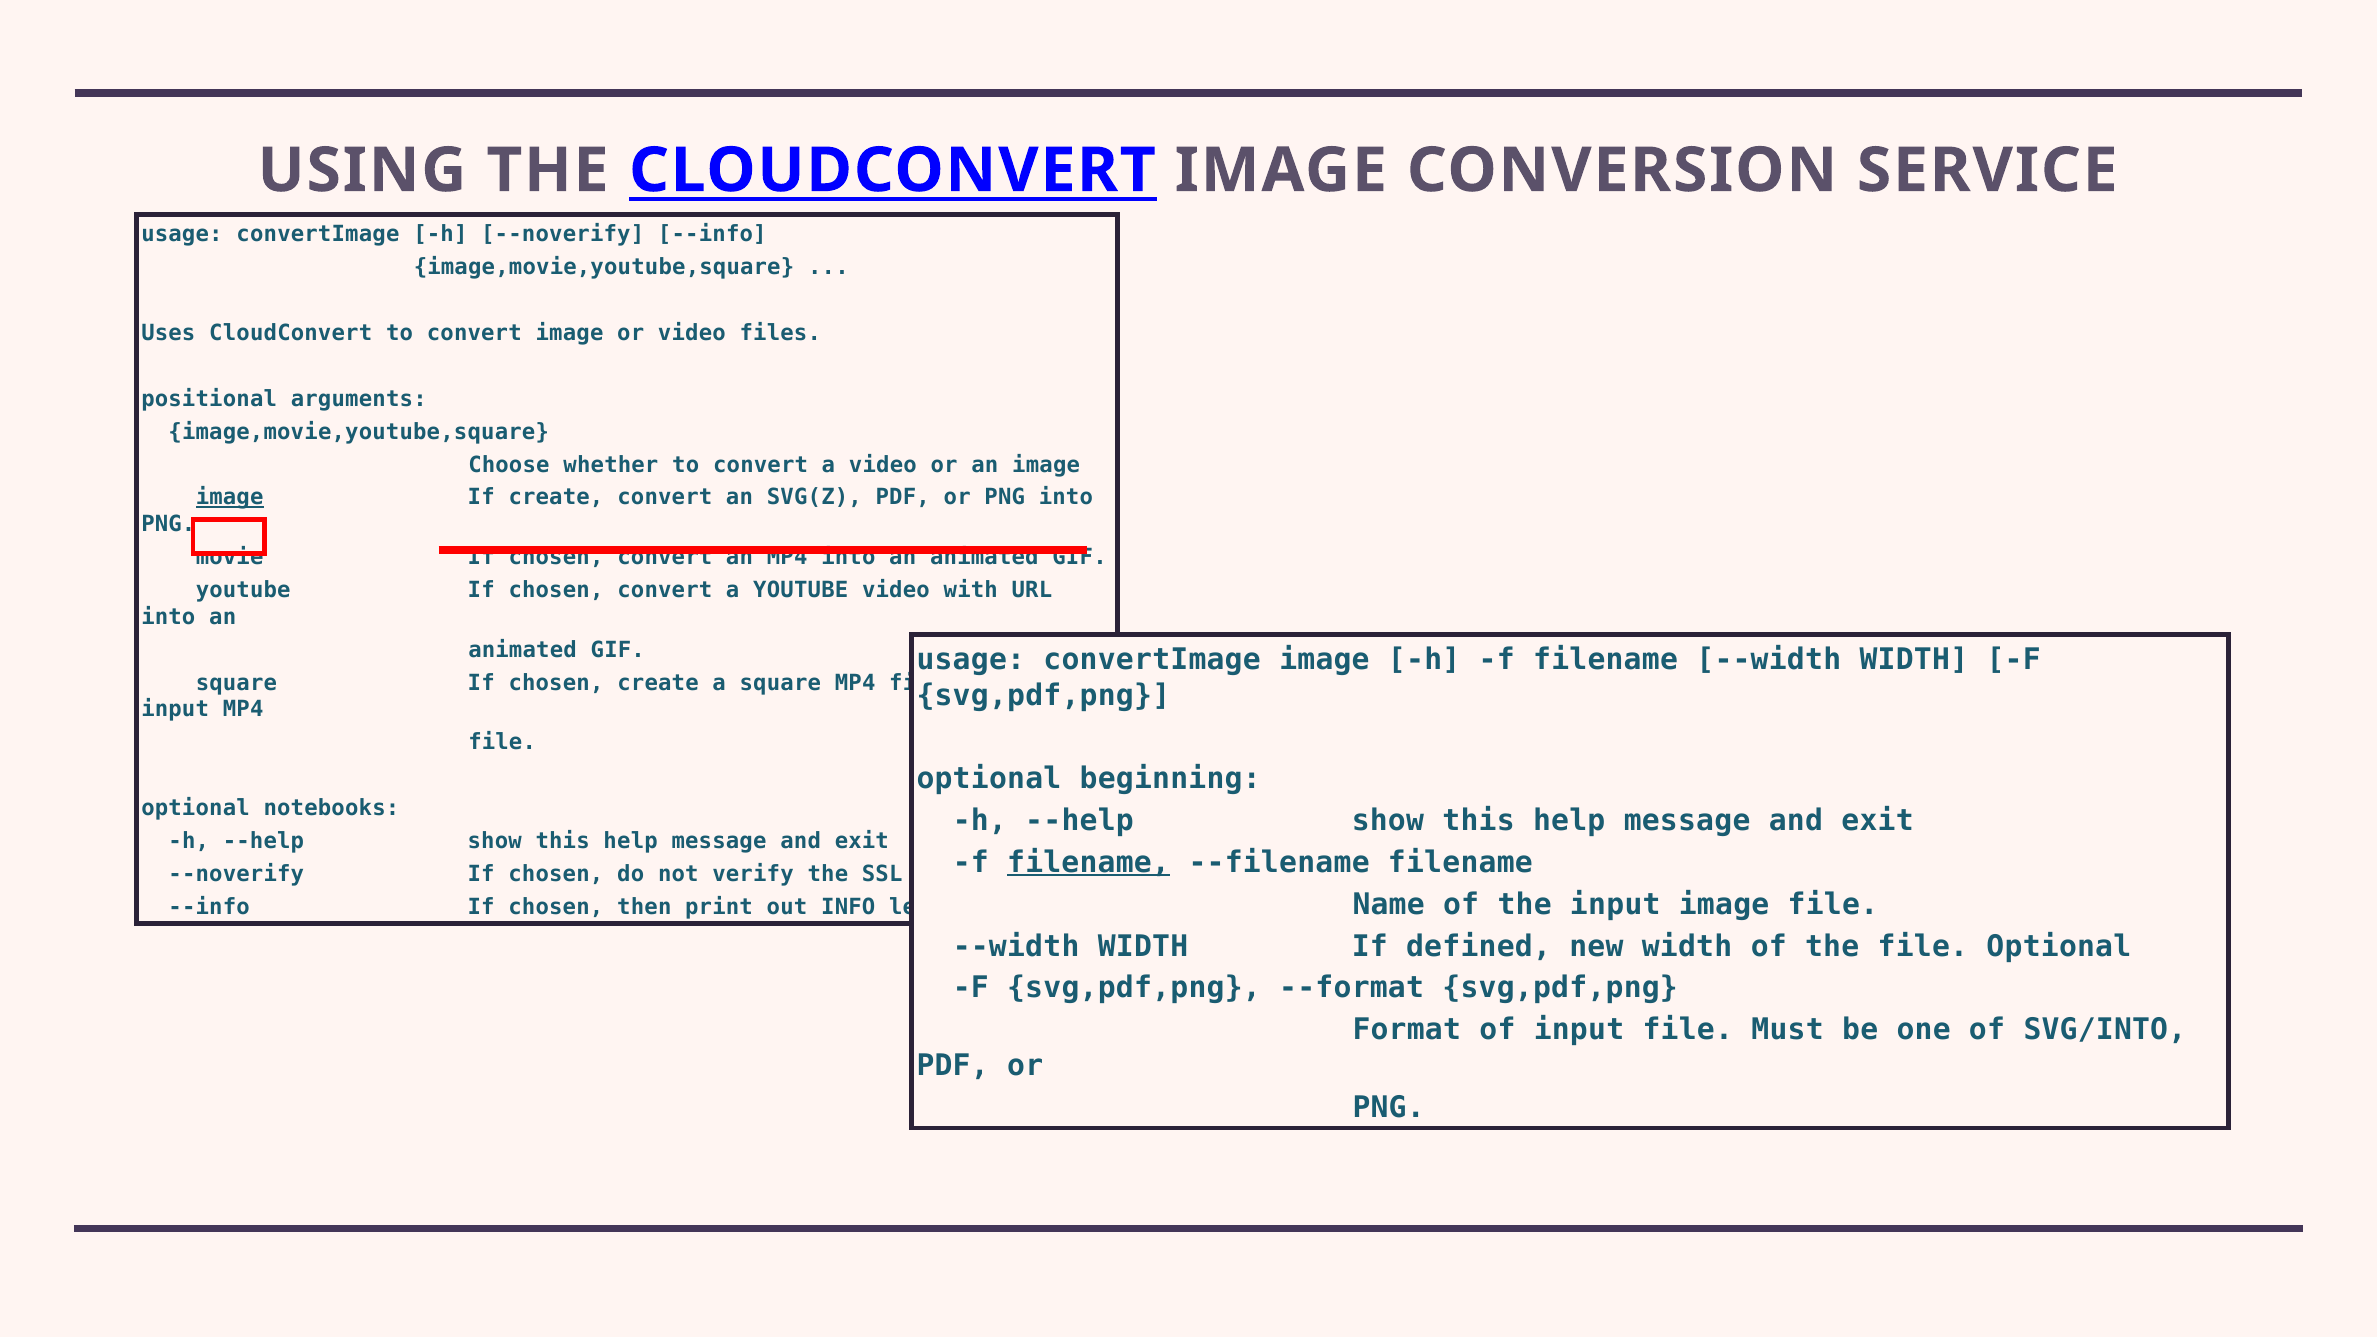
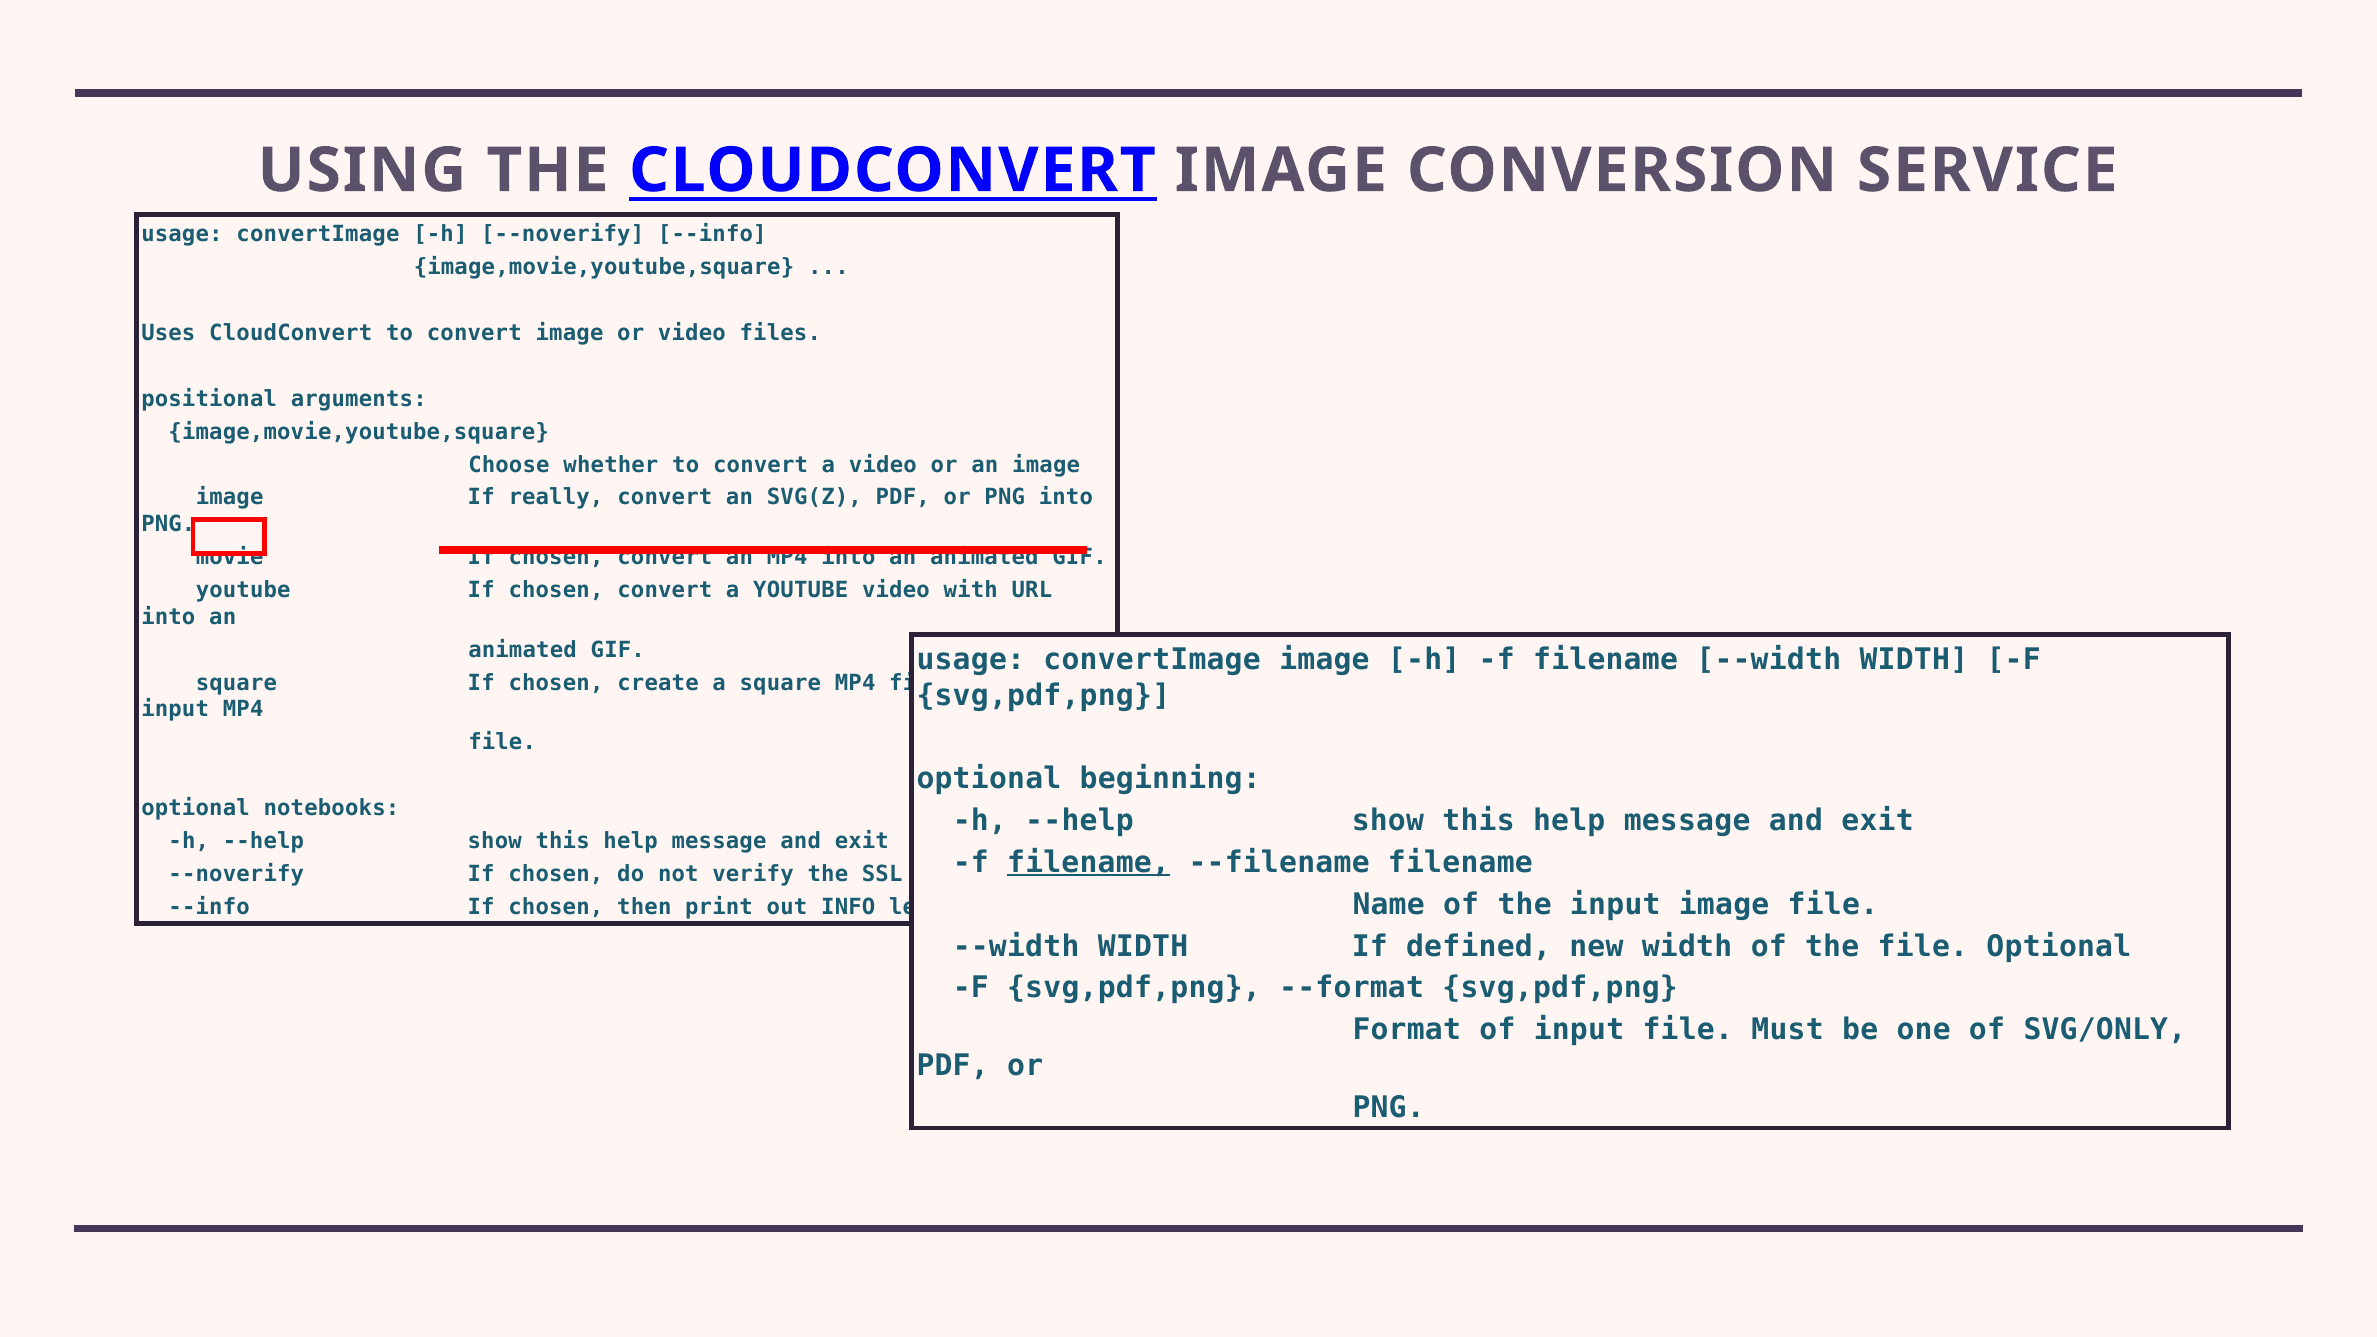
image underline: present -> none (230, 498)
If create: create -> really (556, 498)
SVG/INTO: SVG/INTO -> SVG/ONLY (2105, 1030)
